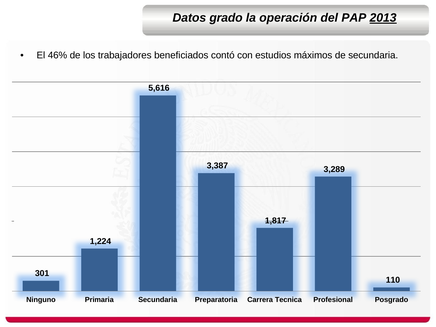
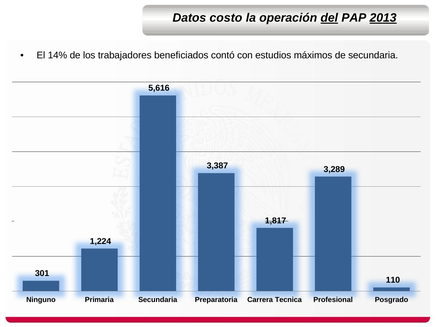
grado: grado -> costo (226, 18)
del underline: none -> present (329, 18)
46%: 46% -> 14% (57, 55)
